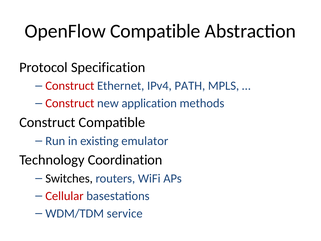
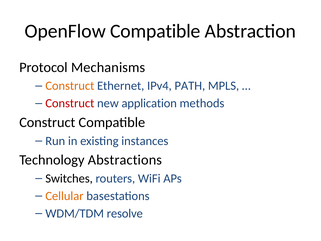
Specification: Specification -> Mechanisms (108, 67)
Construct colour: red -> orange (70, 86)
emulator: emulator -> instances (145, 141)
Coordination: Coordination -> Abstractions (125, 160)
Cellular colour: red -> orange (64, 196)
service: service -> resolve (125, 213)
